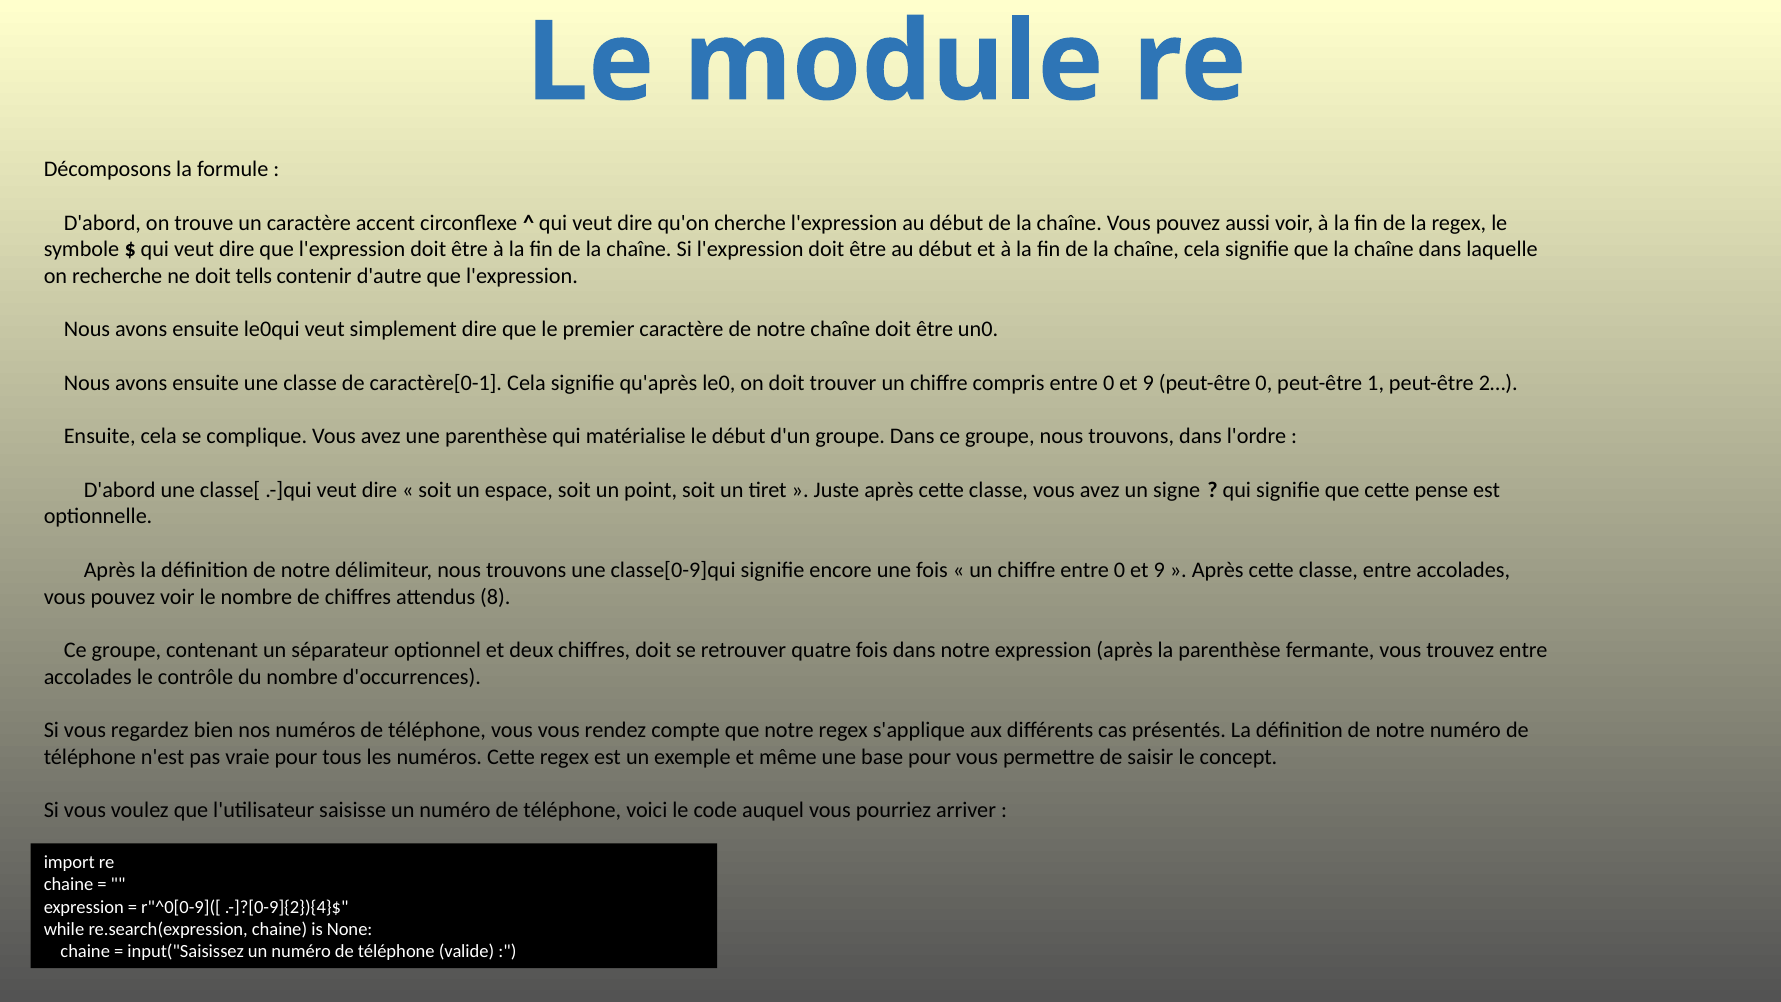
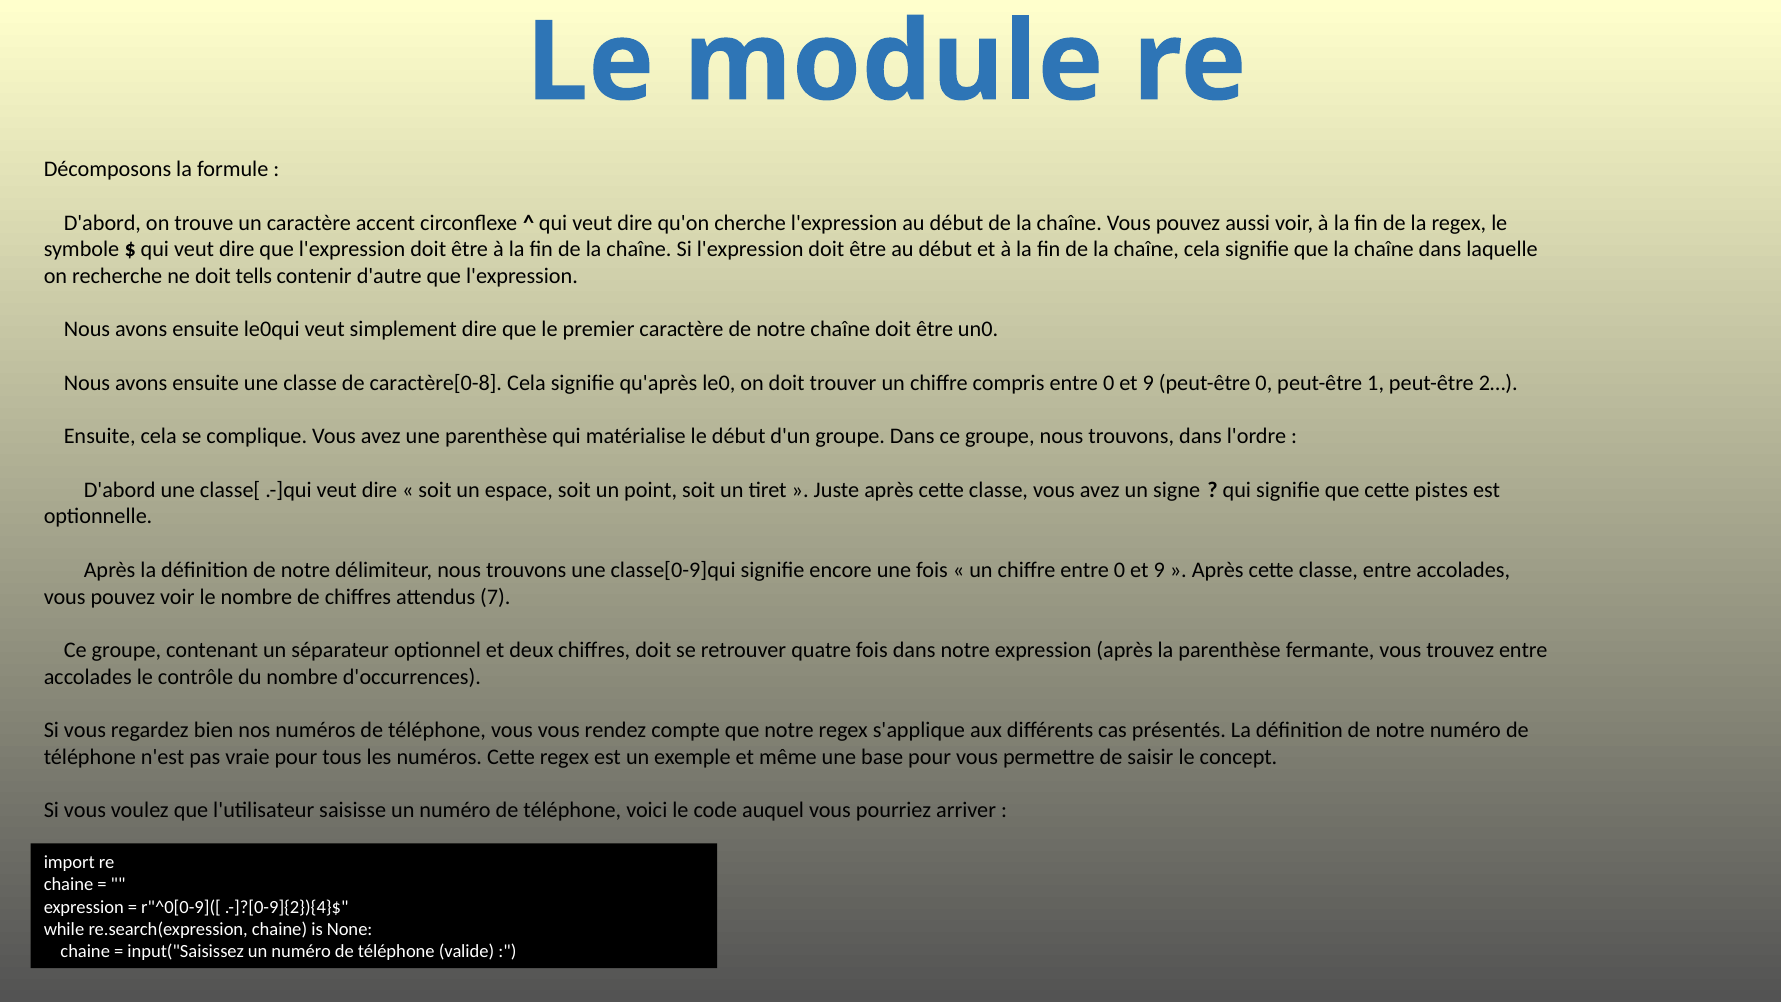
caractère[0-1: caractère[0-1 -> caractère[0-8 (436, 383)
pense: pense -> pistes (1441, 490)
8: 8 -> 7 (495, 597)
